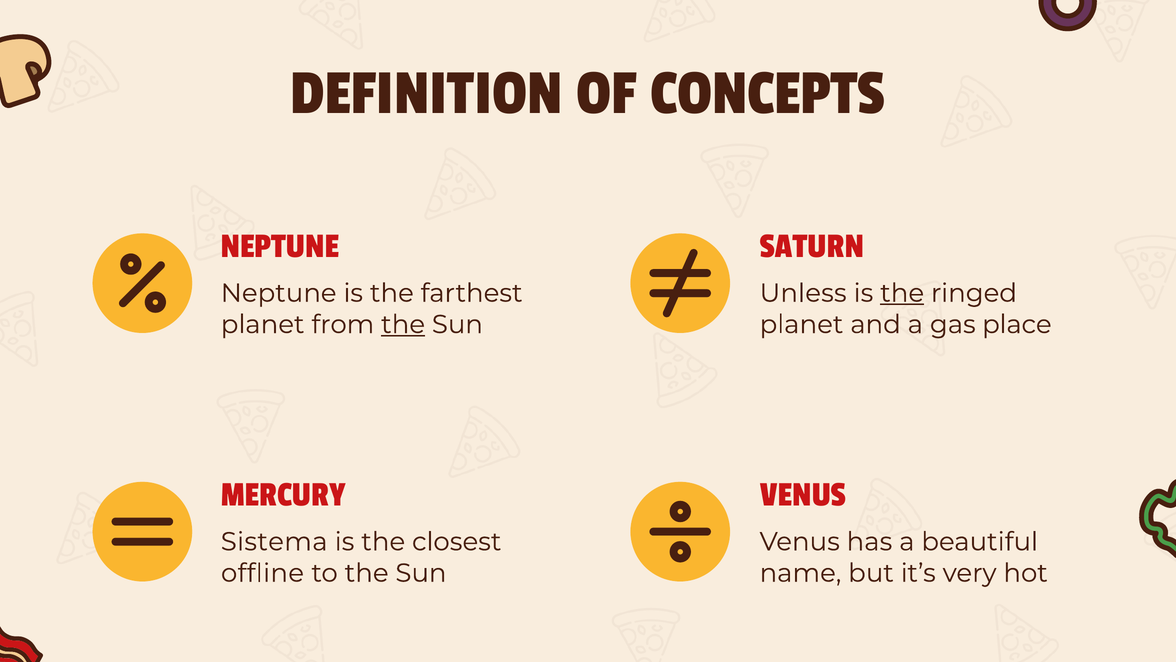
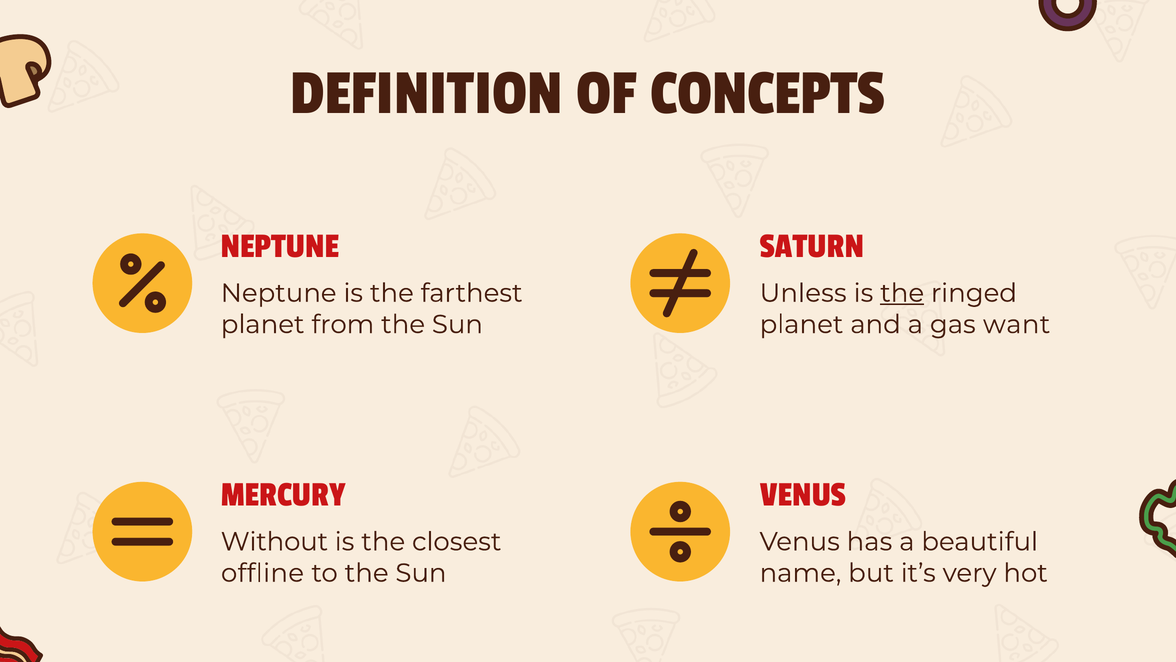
the underline: present -> none (403, 324)
place: place -> want (1017, 324)
Sistema: Sistema -> Without (274, 541)
